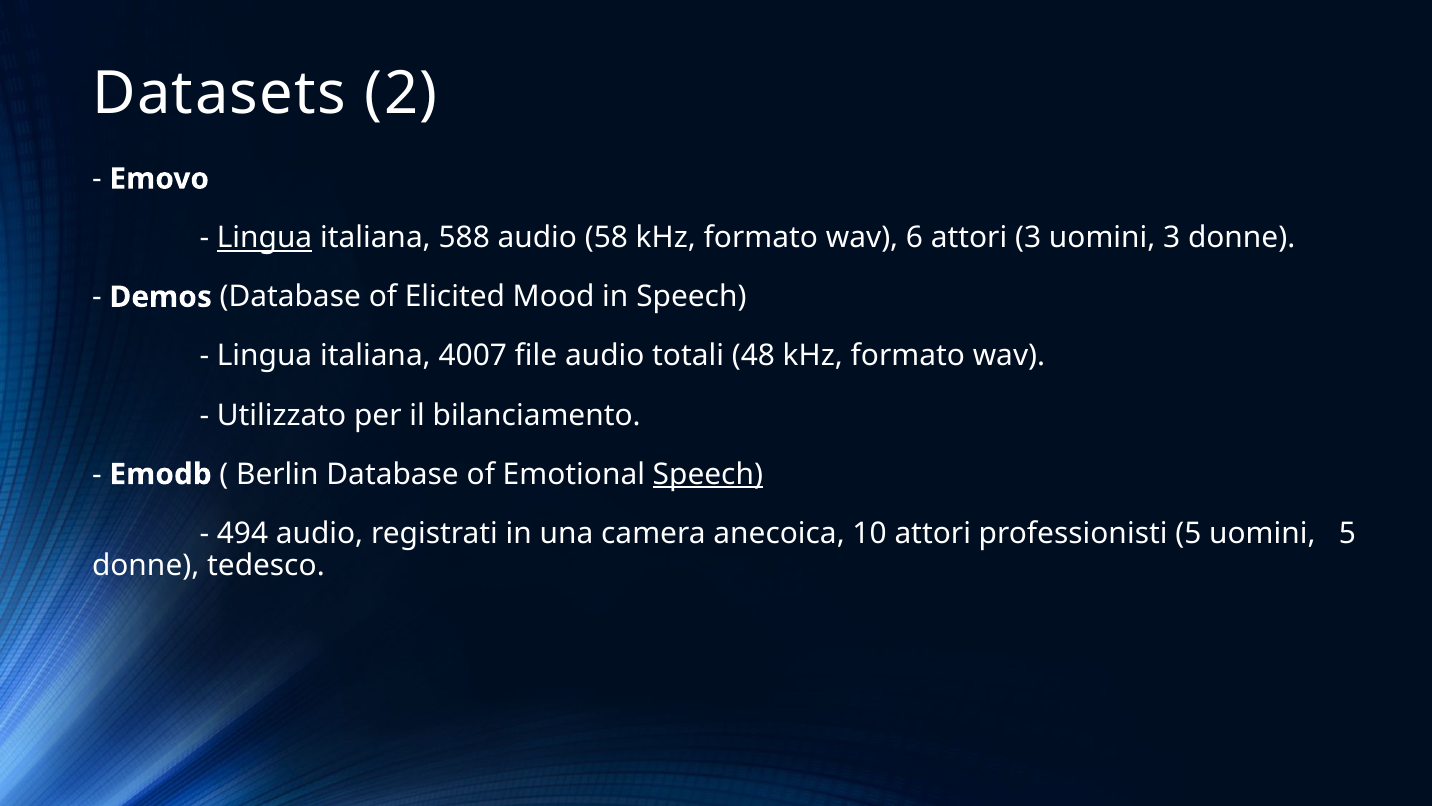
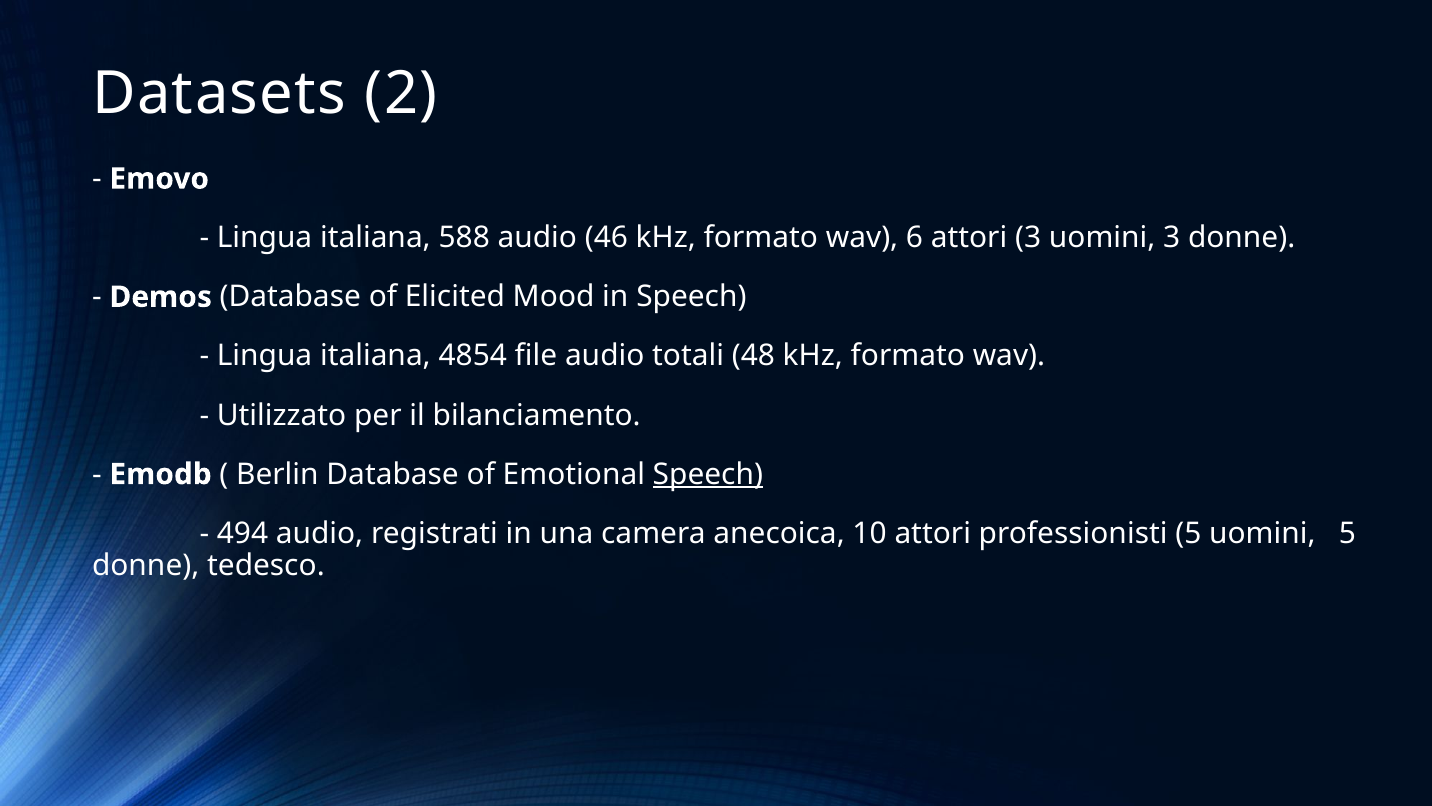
Lingua underline: present -> none (265, 238)
58: 58 -> 46 (606, 238)
4007: 4007 -> 4854 (473, 356)
